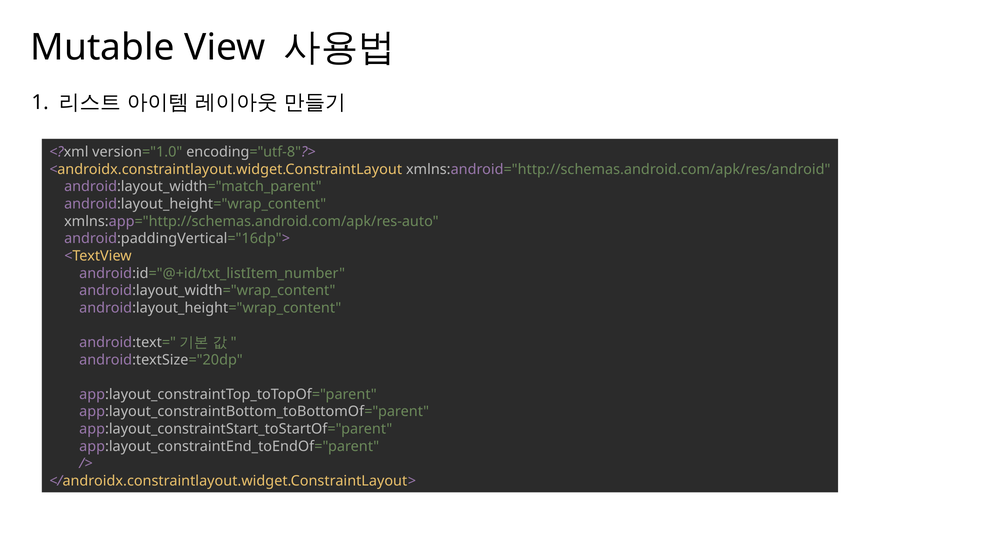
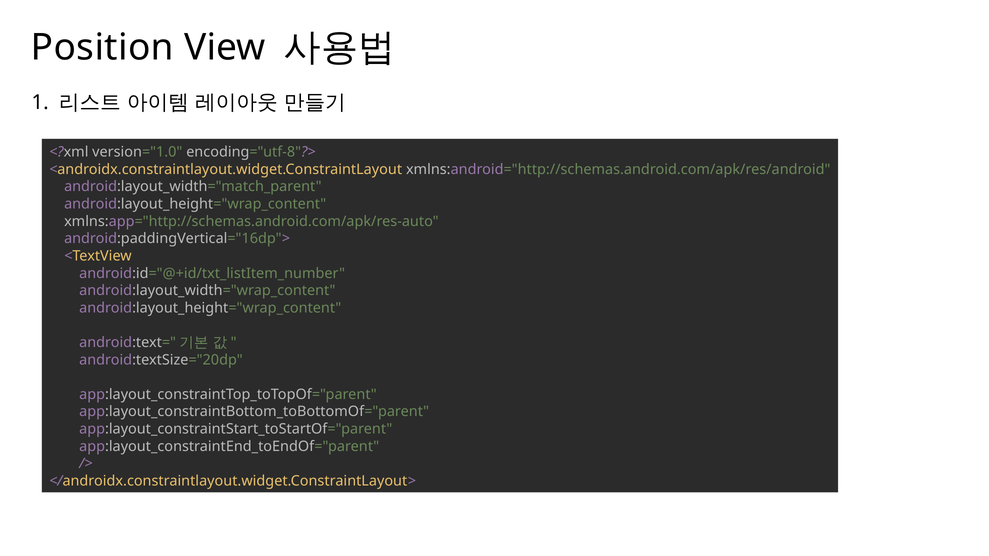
Mutable: Mutable -> Position (102, 48)
